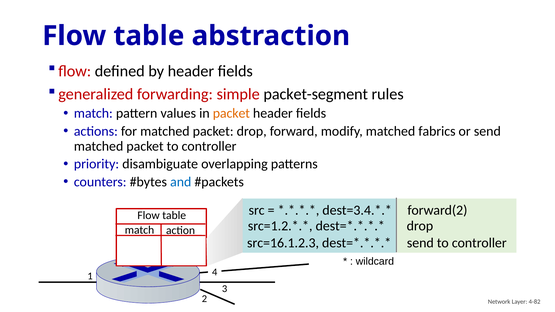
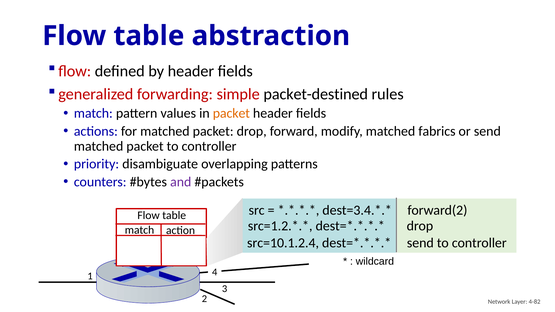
packet-segment: packet-segment -> packet-destined (316, 94)
and colour: blue -> purple (181, 182)
src=16.1.2.3: src=16.1.2.3 -> src=10.1.2.4 (283, 243)
